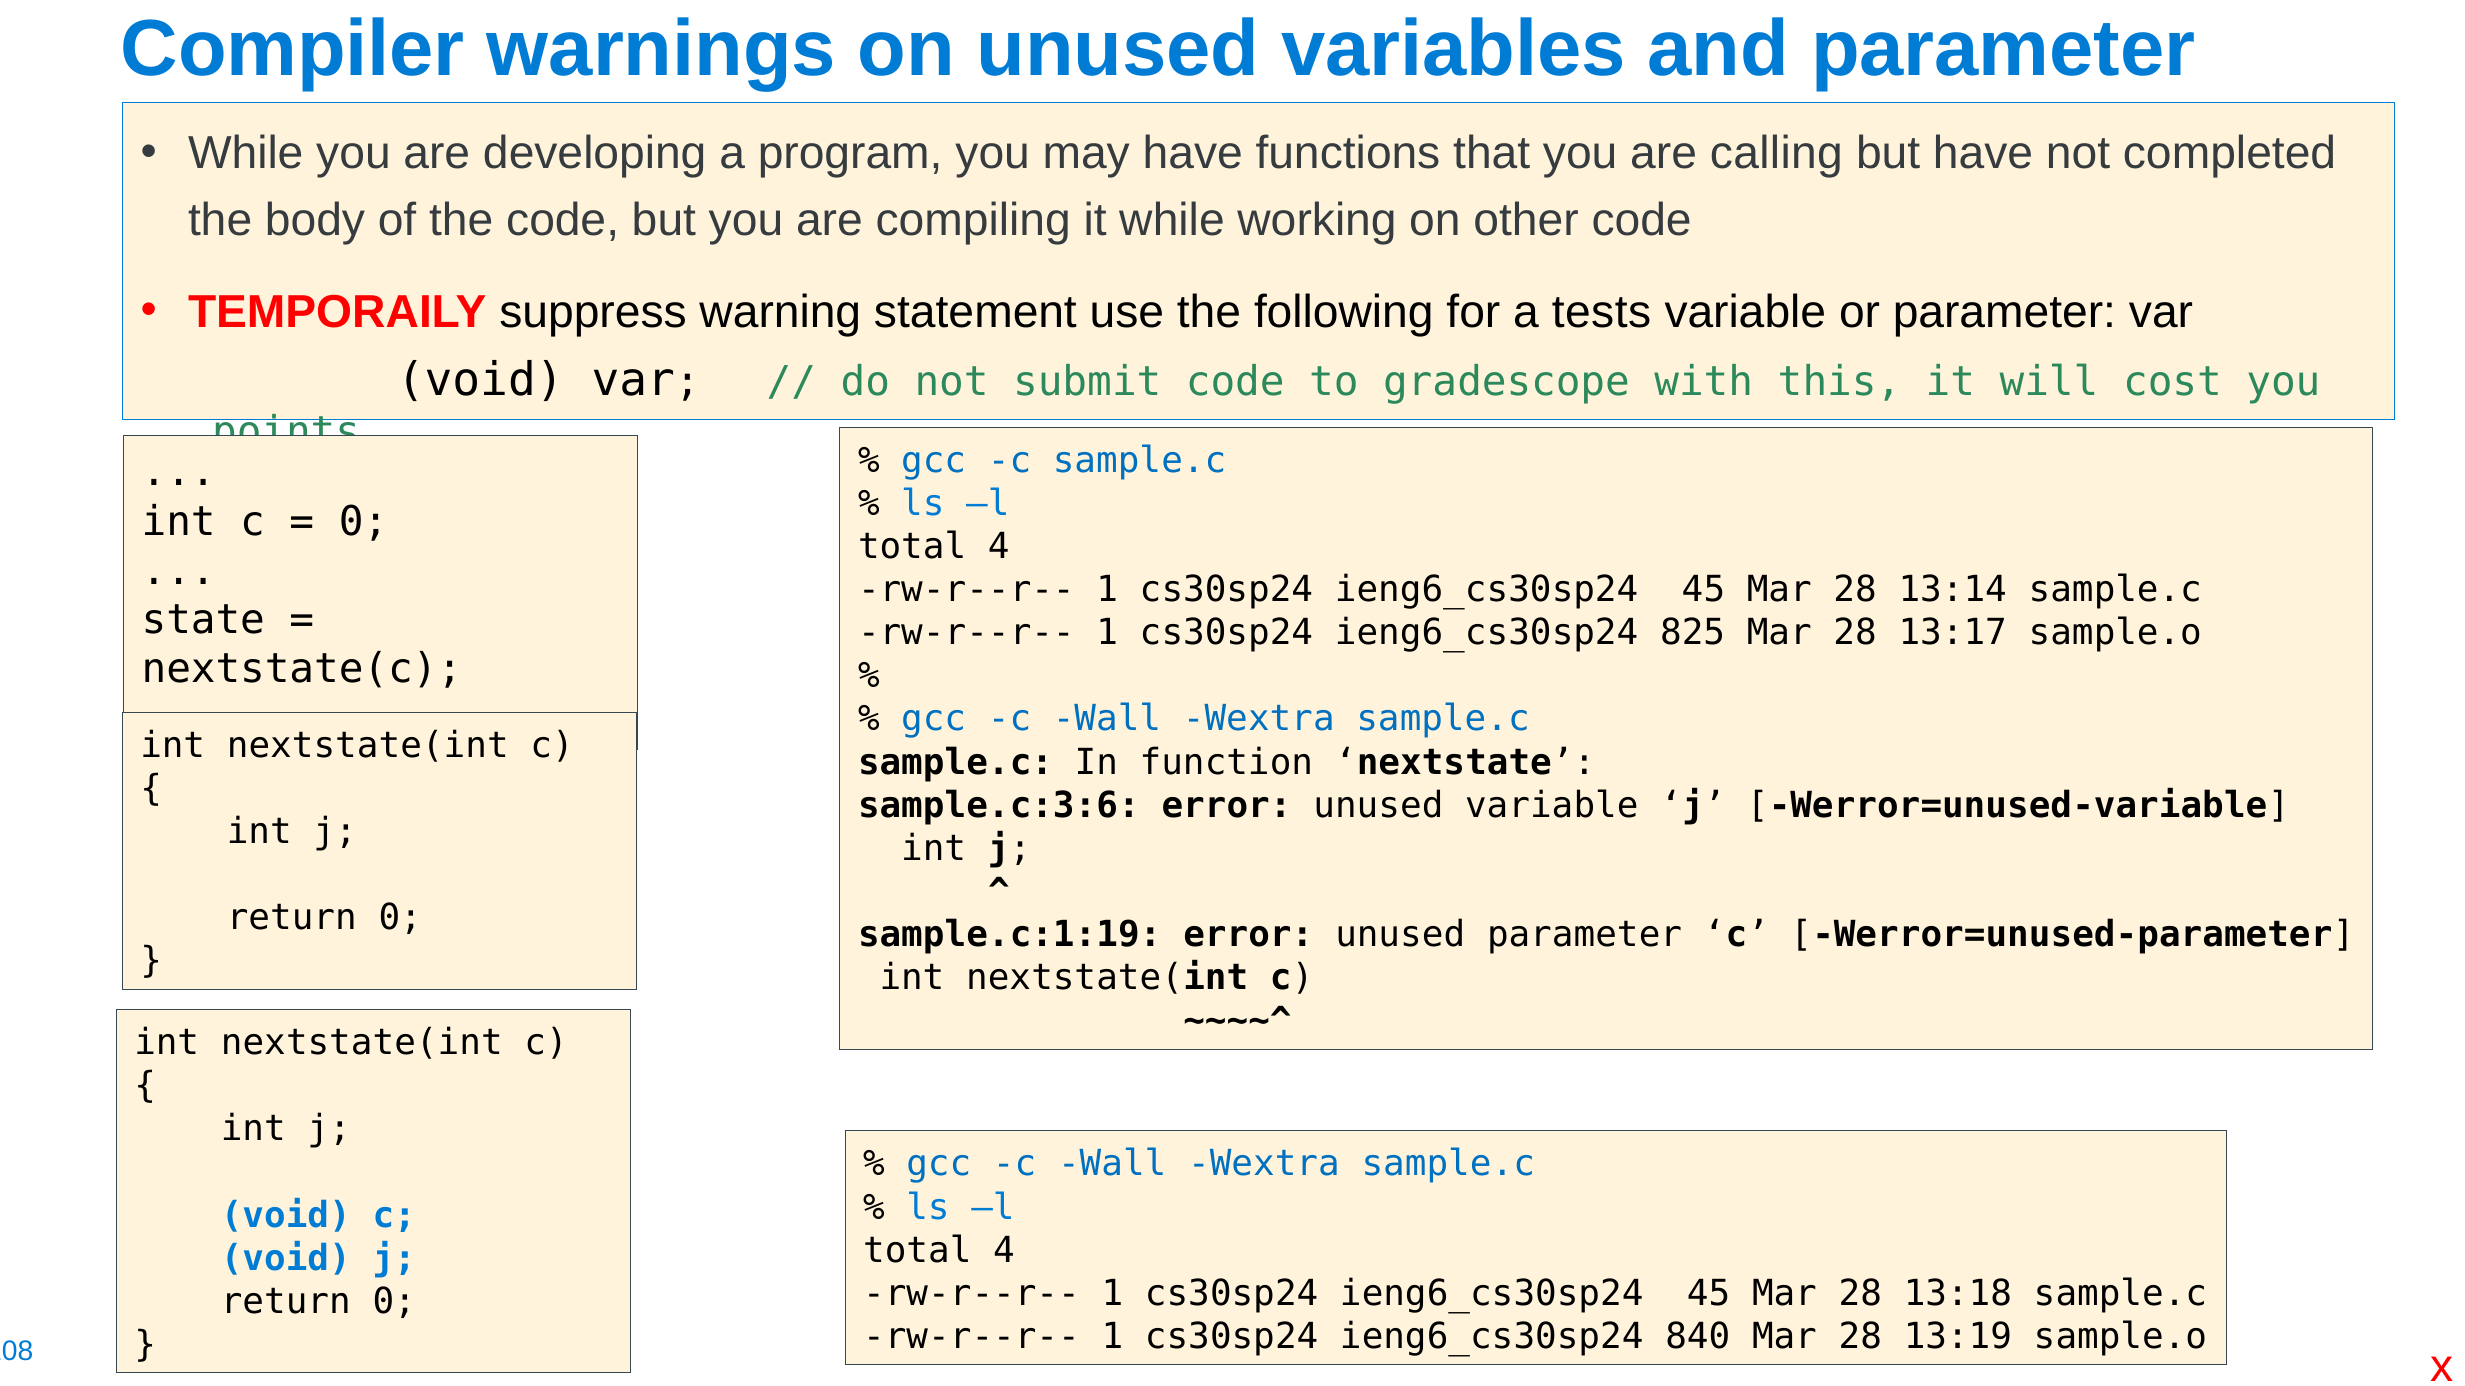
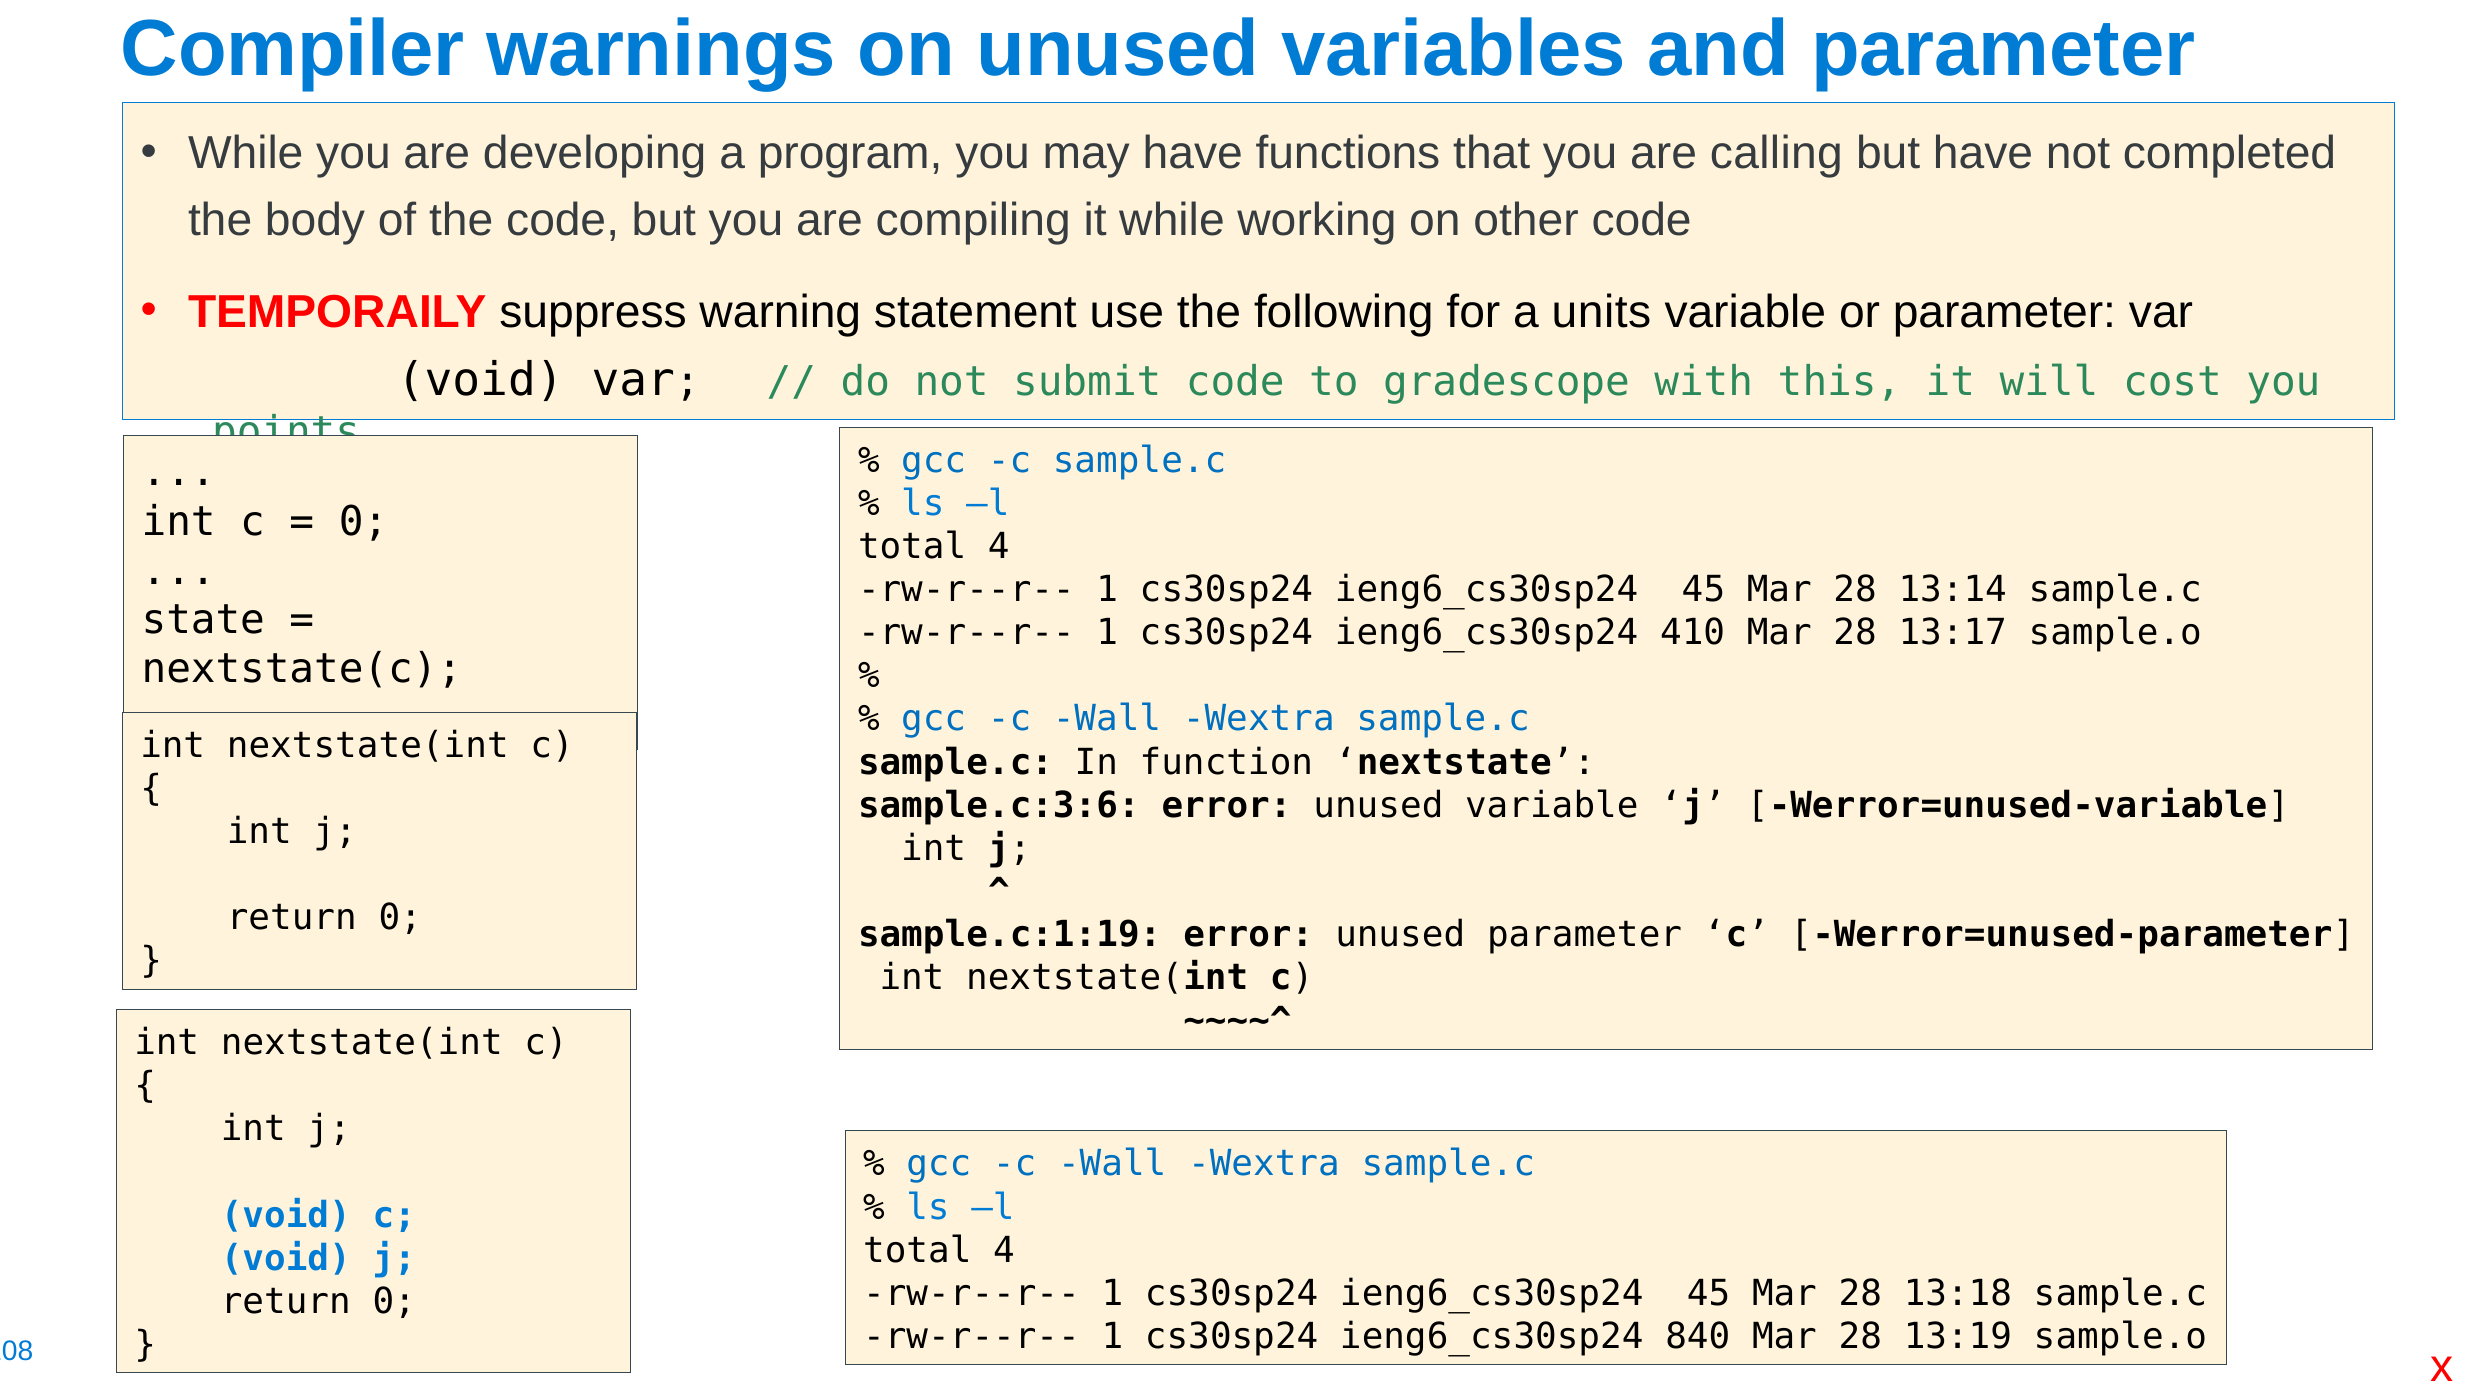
tests: tests -> units (1601, 312)
825: 825 -> 410 (1693, 633)
